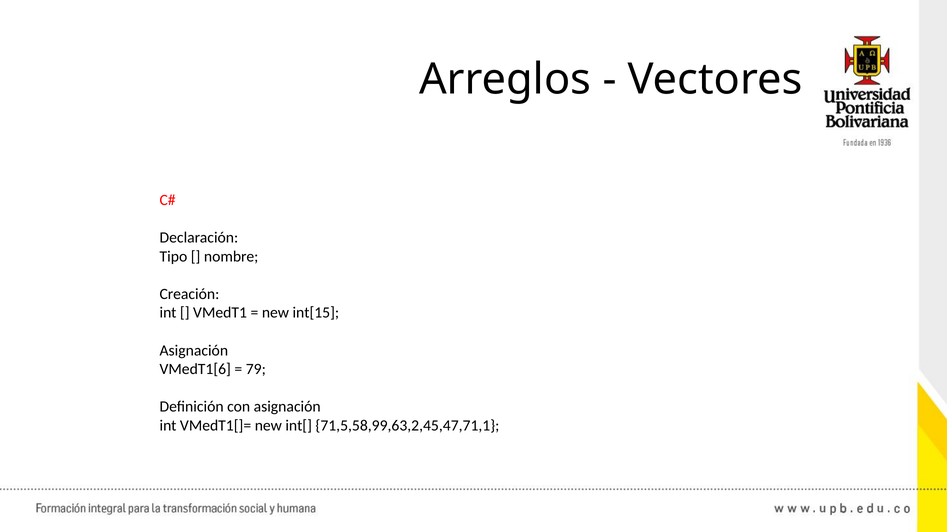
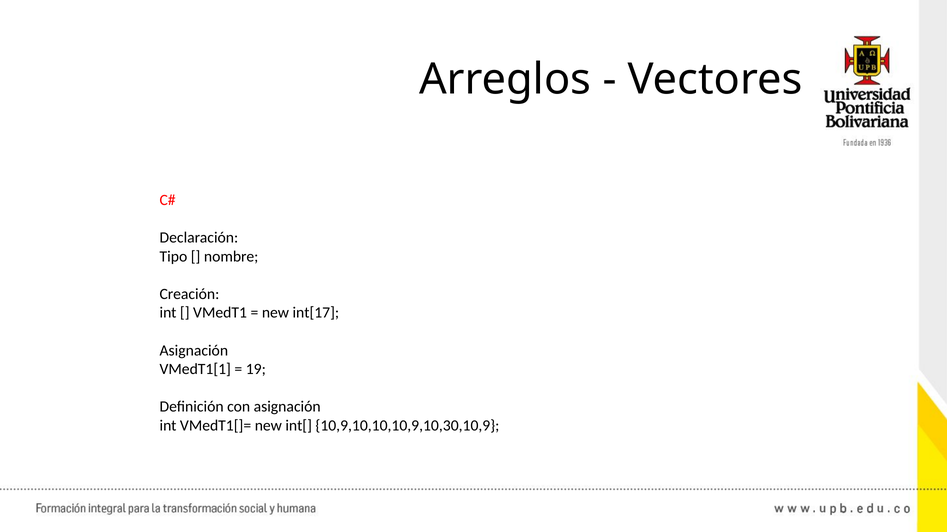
int[15: int[15 -> int[17 (316, 313)
VMedT1[6: VMedT1[6 -> VMedT1[1 (195, 370)
79: 79 -> 19 (256, 370)
71,5,58,99,63,2,45,47,71,1: 71,5,58,99,63,2,45,47,71,1 -> 10,9,10,10,10,9,10,30,10,9 (407, 426)
